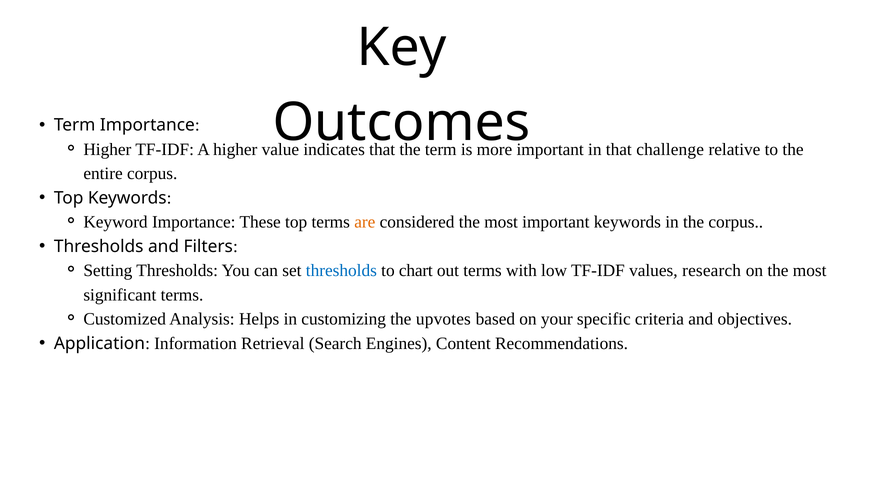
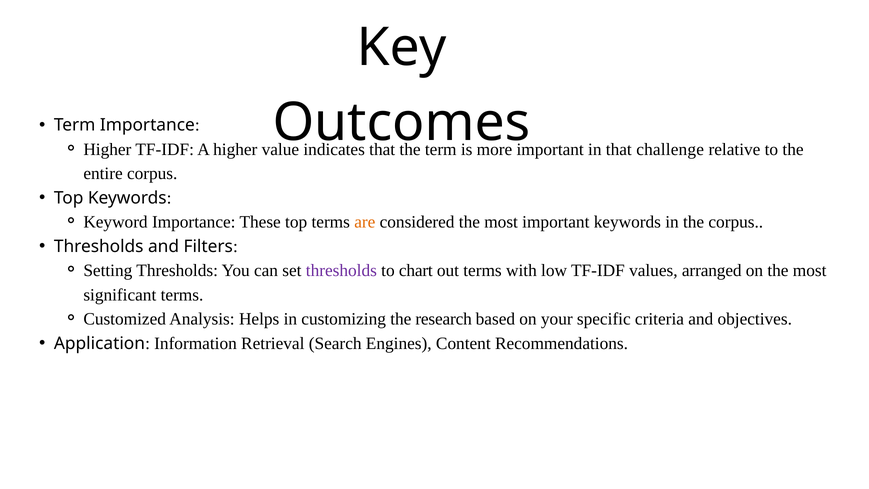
thresholds colour: blue -> purple (341, 271)
research: research -> arranged (712, 271)
upvotes: upvotes -> research (444, 319)
